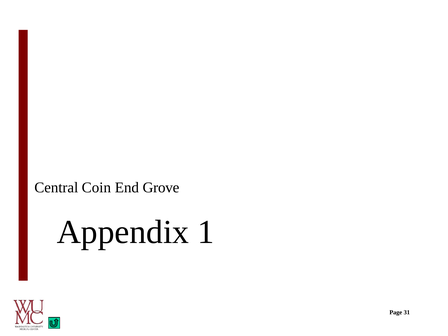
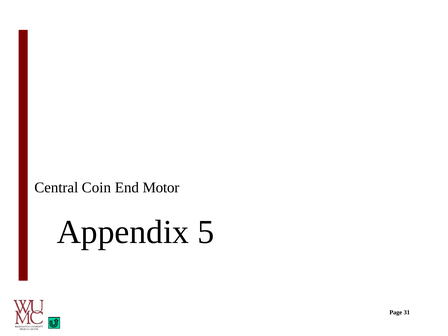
Grove: Grove -> Motor (161, 188)
1: 1 -> 5 (206, 232)
